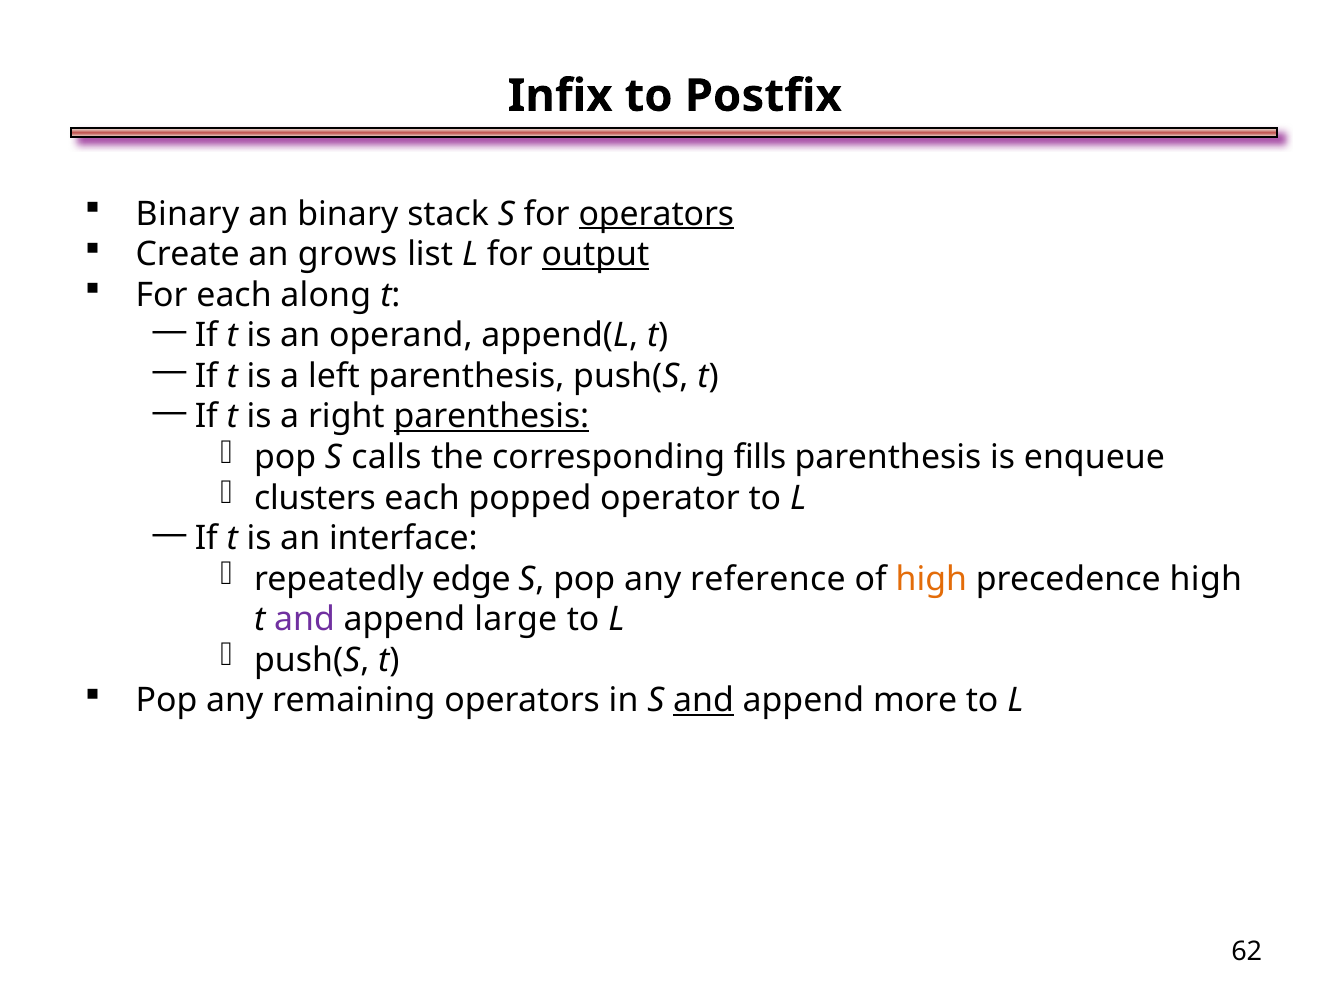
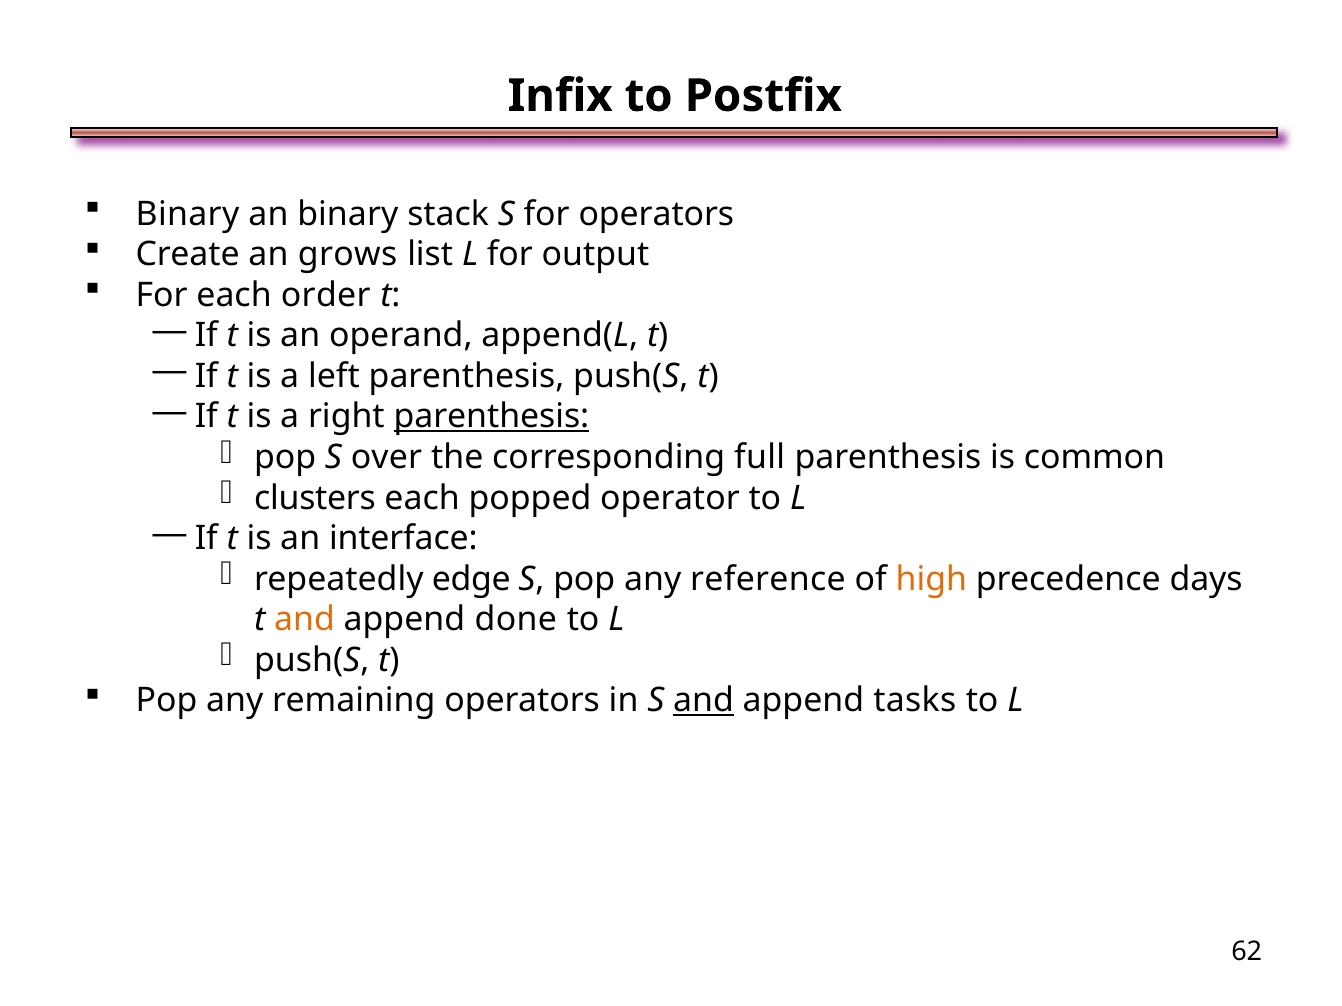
operators underline: present -> none (656, 214)
output underline: present -> none (596, 255)
along: along -> order (326, 295)
calls: calls -> over (386, 458)
fills: fills -> full (760, 458)
enqueue: enqueue -> common (1094, 458)
precedence high: high -> days (1206, 579)
and colour: purple -> orange (304, 620)
large: large -> done (516, 620)
more: more -> tasks (915, 701)
